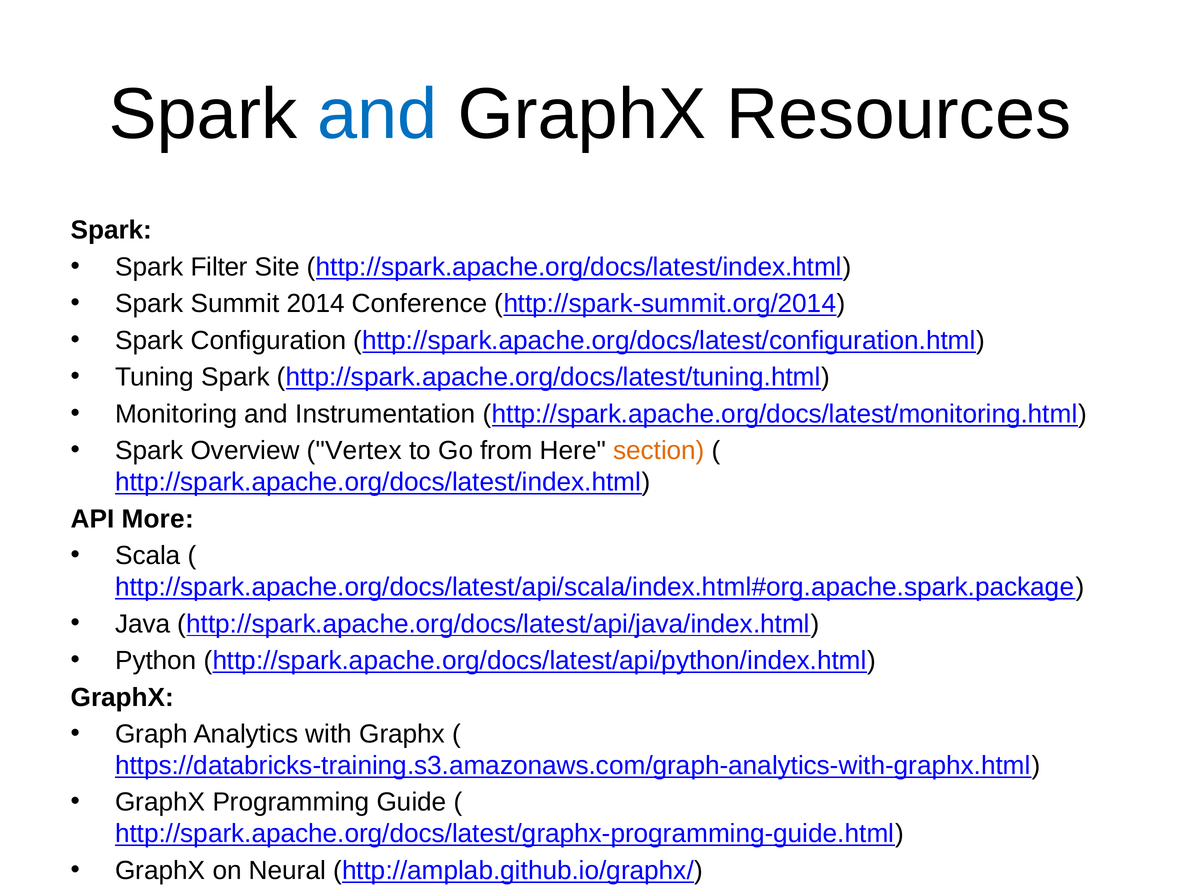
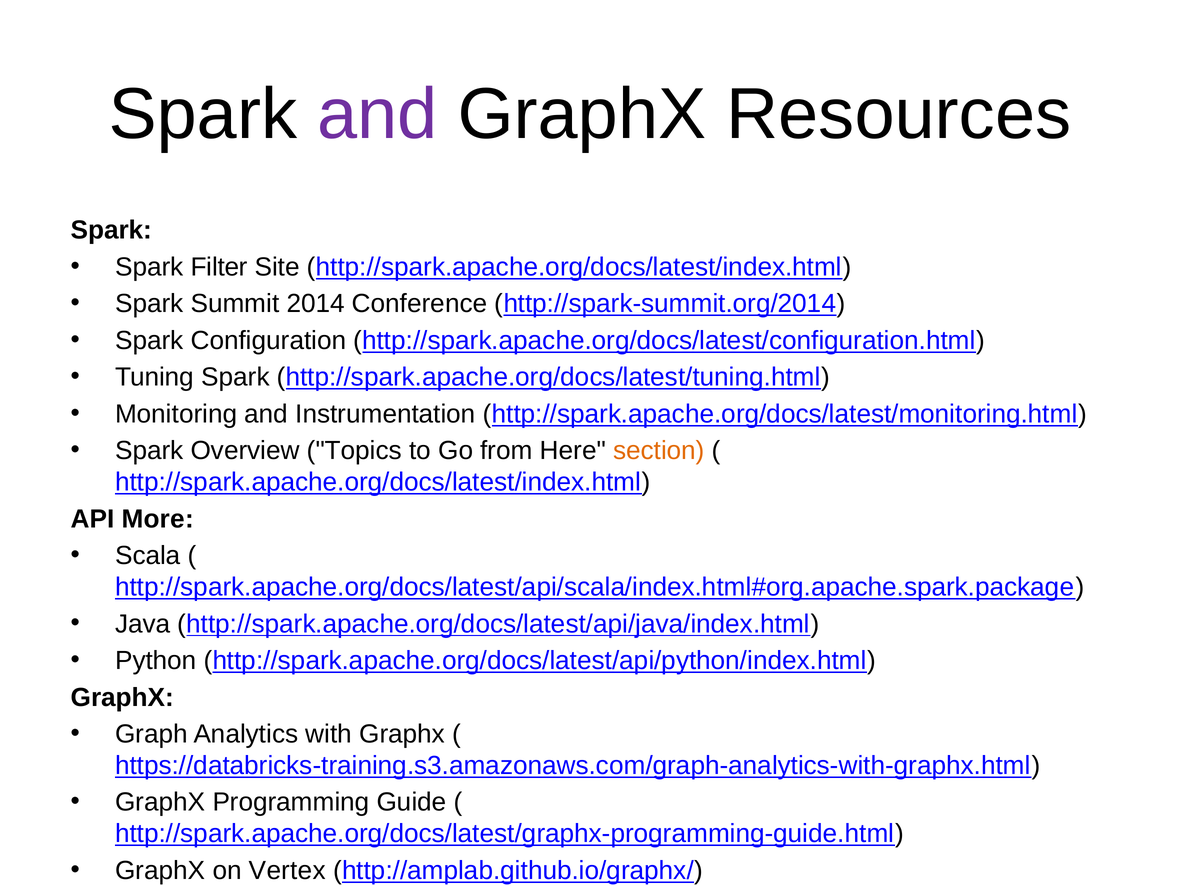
and colour: blue -> purple (377, 114)
Vertex: Vertex -> Topics (354, 451)
Neural: Neural -> Vertex (287, 870)
